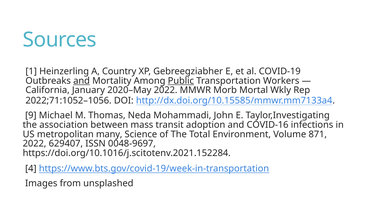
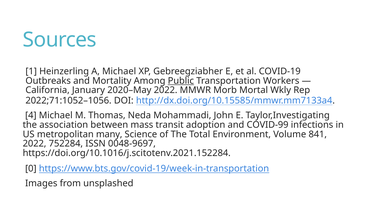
A Country: Country -> Michael (119, 71)
and underline: present -> none (82, 81)
9: 9 -> 4 (31, 115)
COVID-16: COVID-16 -> COVID-99 (268, 125)
871: 871 -> 841 (318, 134)
629407: 629407 -> 752284 (66, 144)
4: 4 -> 0 (31, 169)
